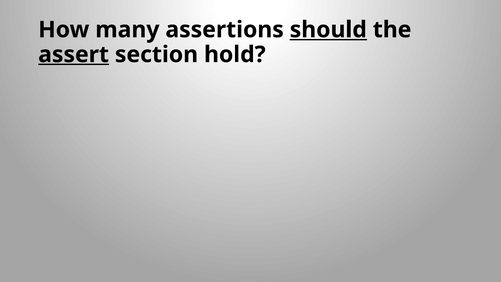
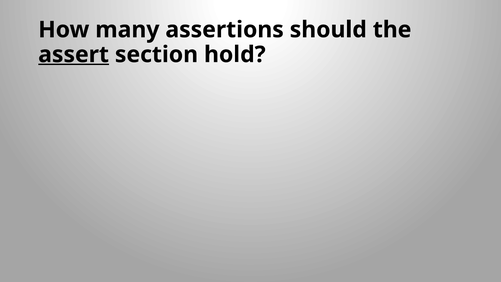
should underline: present -> none (328, 30)
